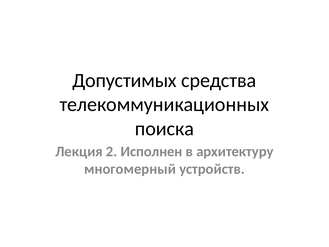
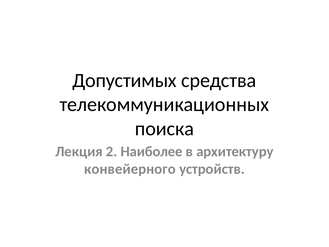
Исполнен: Исполнен -> Наиболее (152, 151)
многомерный: многомерный -> конвейерного (130, 169)
